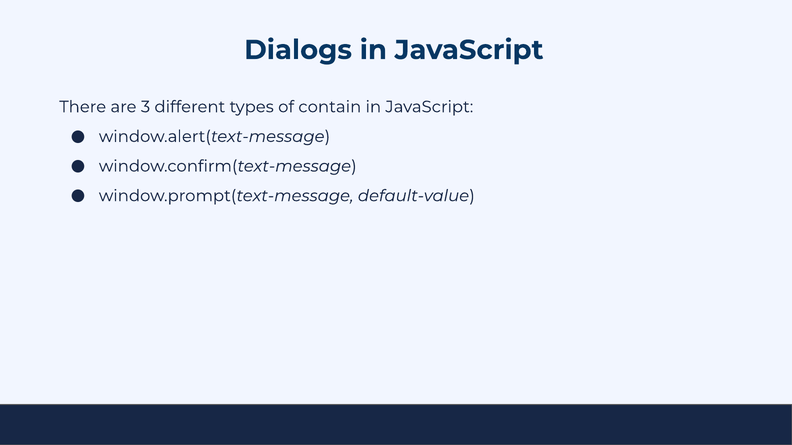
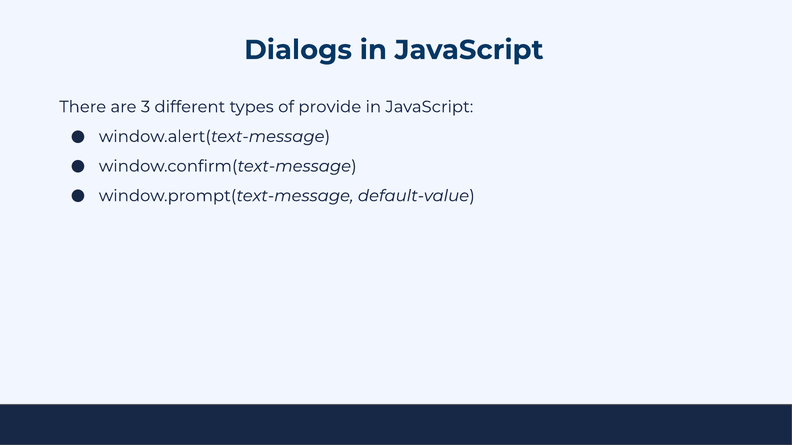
contain: contain -> provide (330, 107)
